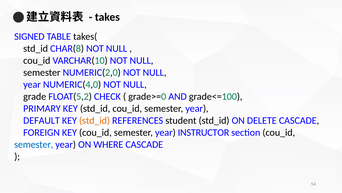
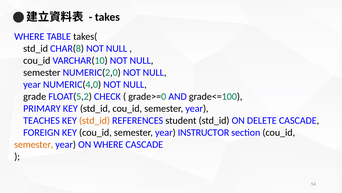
SIGNED: SIGNED -> WHERE (29, 36)
DEFAULT: DEFAULT -> TEACHES (42, 120)
semester colour: blue -> orange (34, 144)
